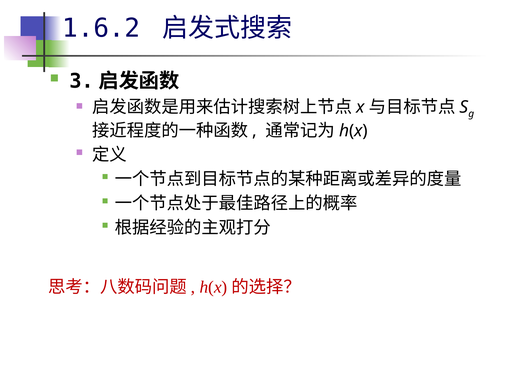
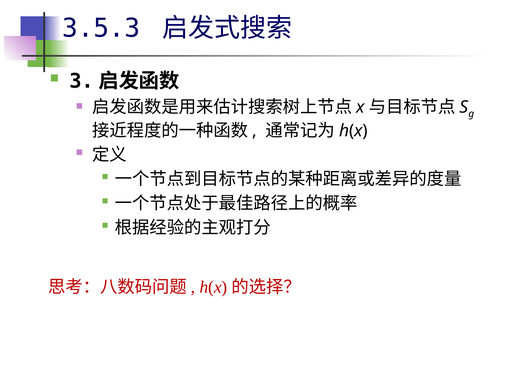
1.6.2: 1.6.2 -> 3.5.3 (101, 28)
